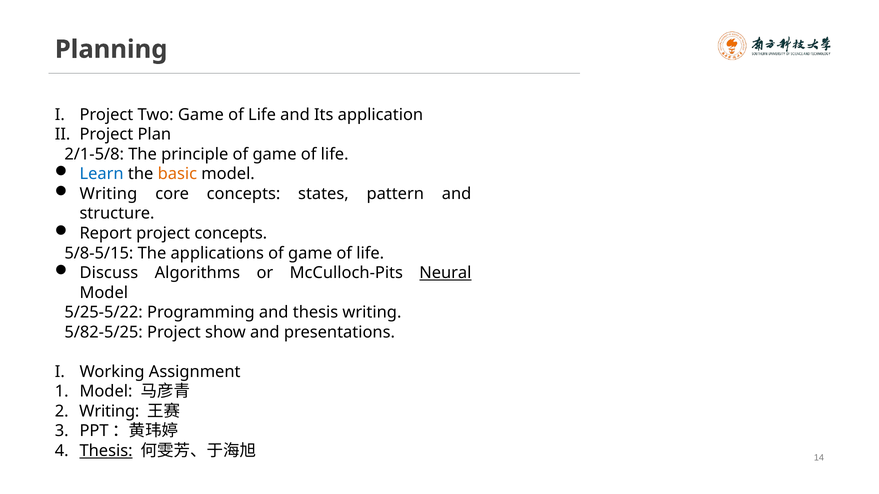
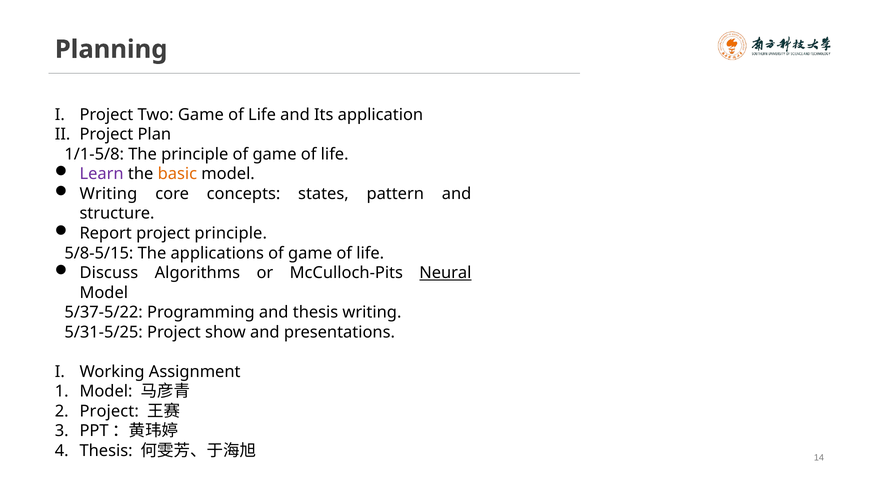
2/1-5/8: 2/1-5/8 -> 1/1-5/8 (94, 154)
Learn colour: blue -> purple (102, 174)
project concepts: concepts -> principle (231, 234)
5/25-5/22: 5/25-5/22 -> 5/37-5/22 (104, 313)
5/82-5/25: 5/82-5/25 -> 5/31-5/25 (104, 332)
Writing: Writing -> Project (109, 412)
Thesis underline: present -> none (106, 451)
